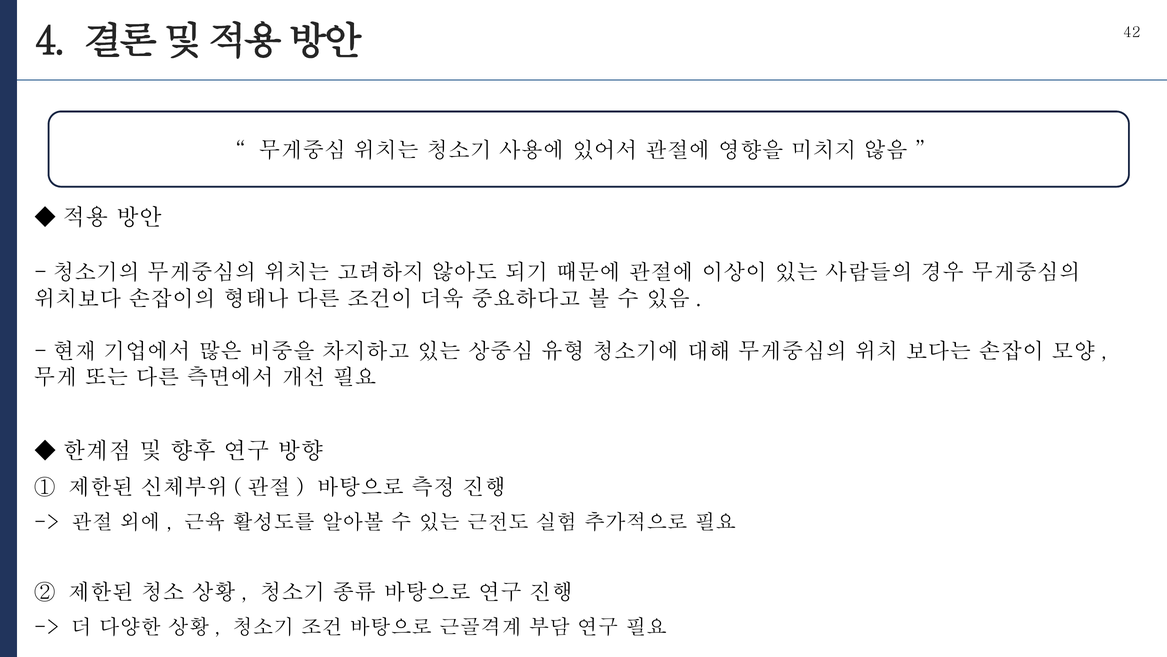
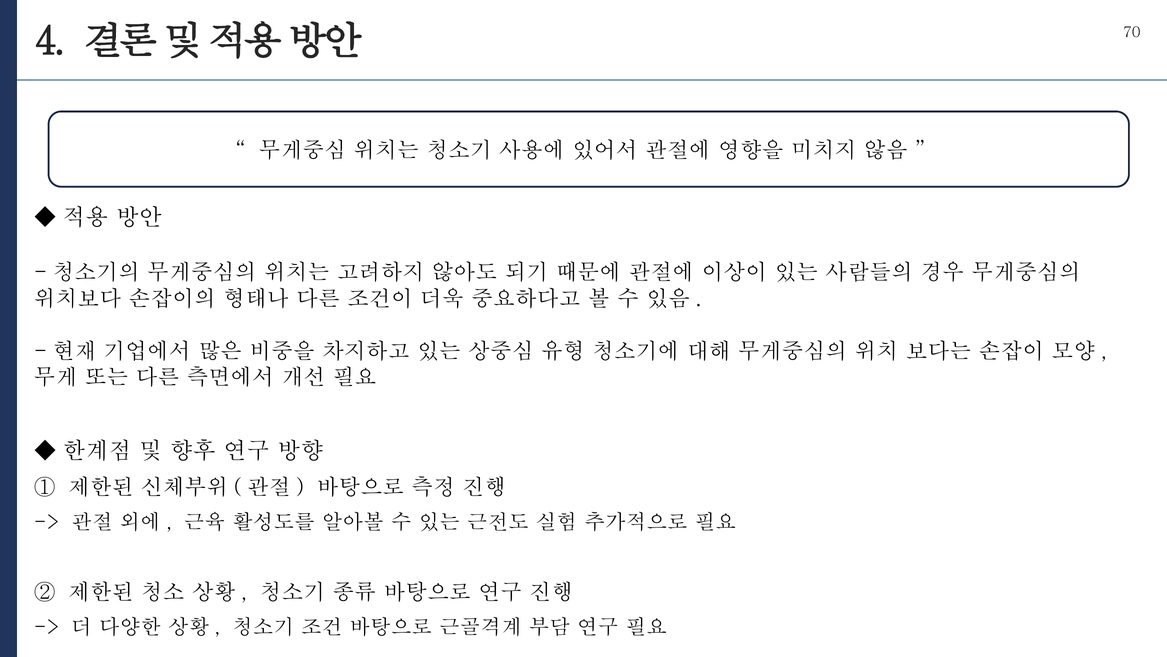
42: 42 -> 70 (1132, 33)
